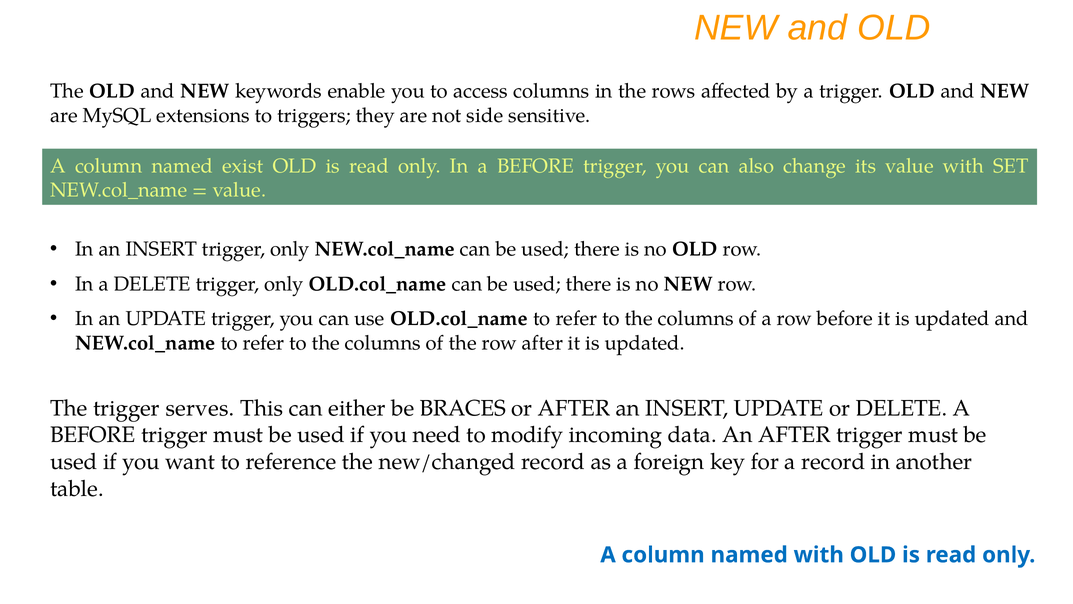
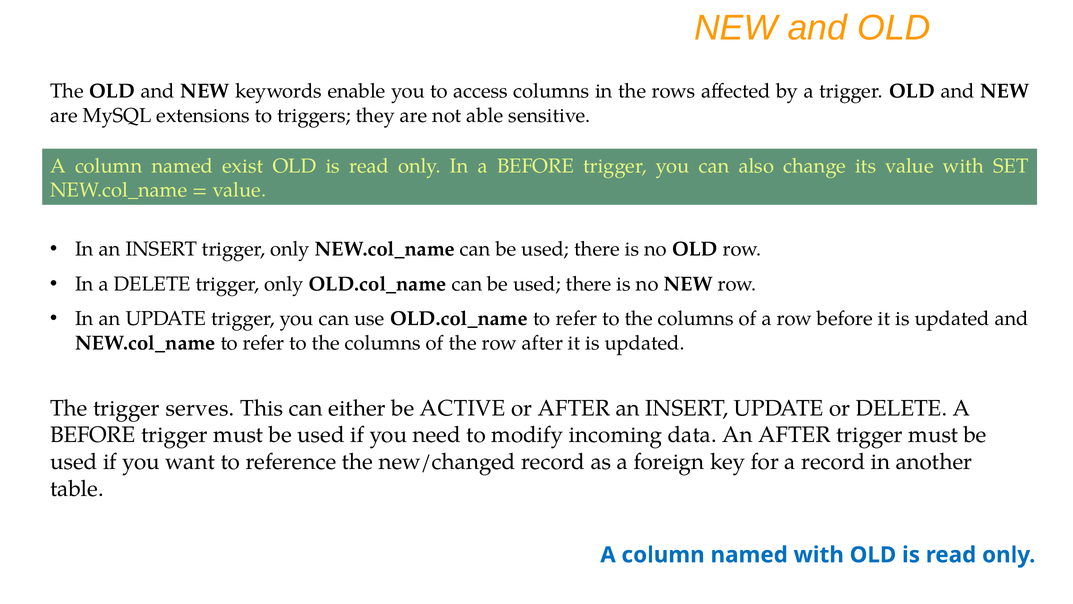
side: side -> able (485, 115)
BRACES: BRACES -> ACTIVE (463, 408)
